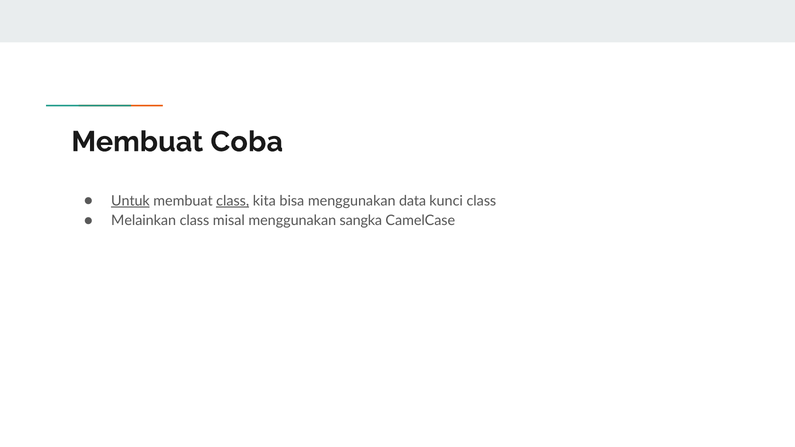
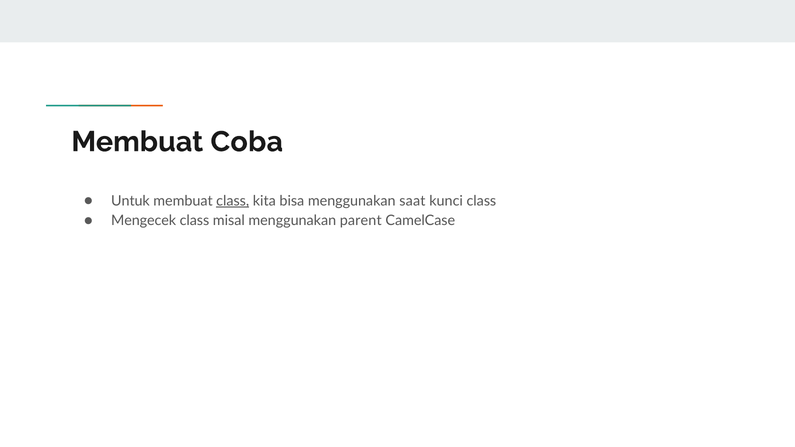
Untuk underline: present -> none (130, 201)
data: data -> saat (412, 201)
Melainkan: Melainkan -> Mengecek (144, 221)
sangka: sangka -> parent (361, 221)
